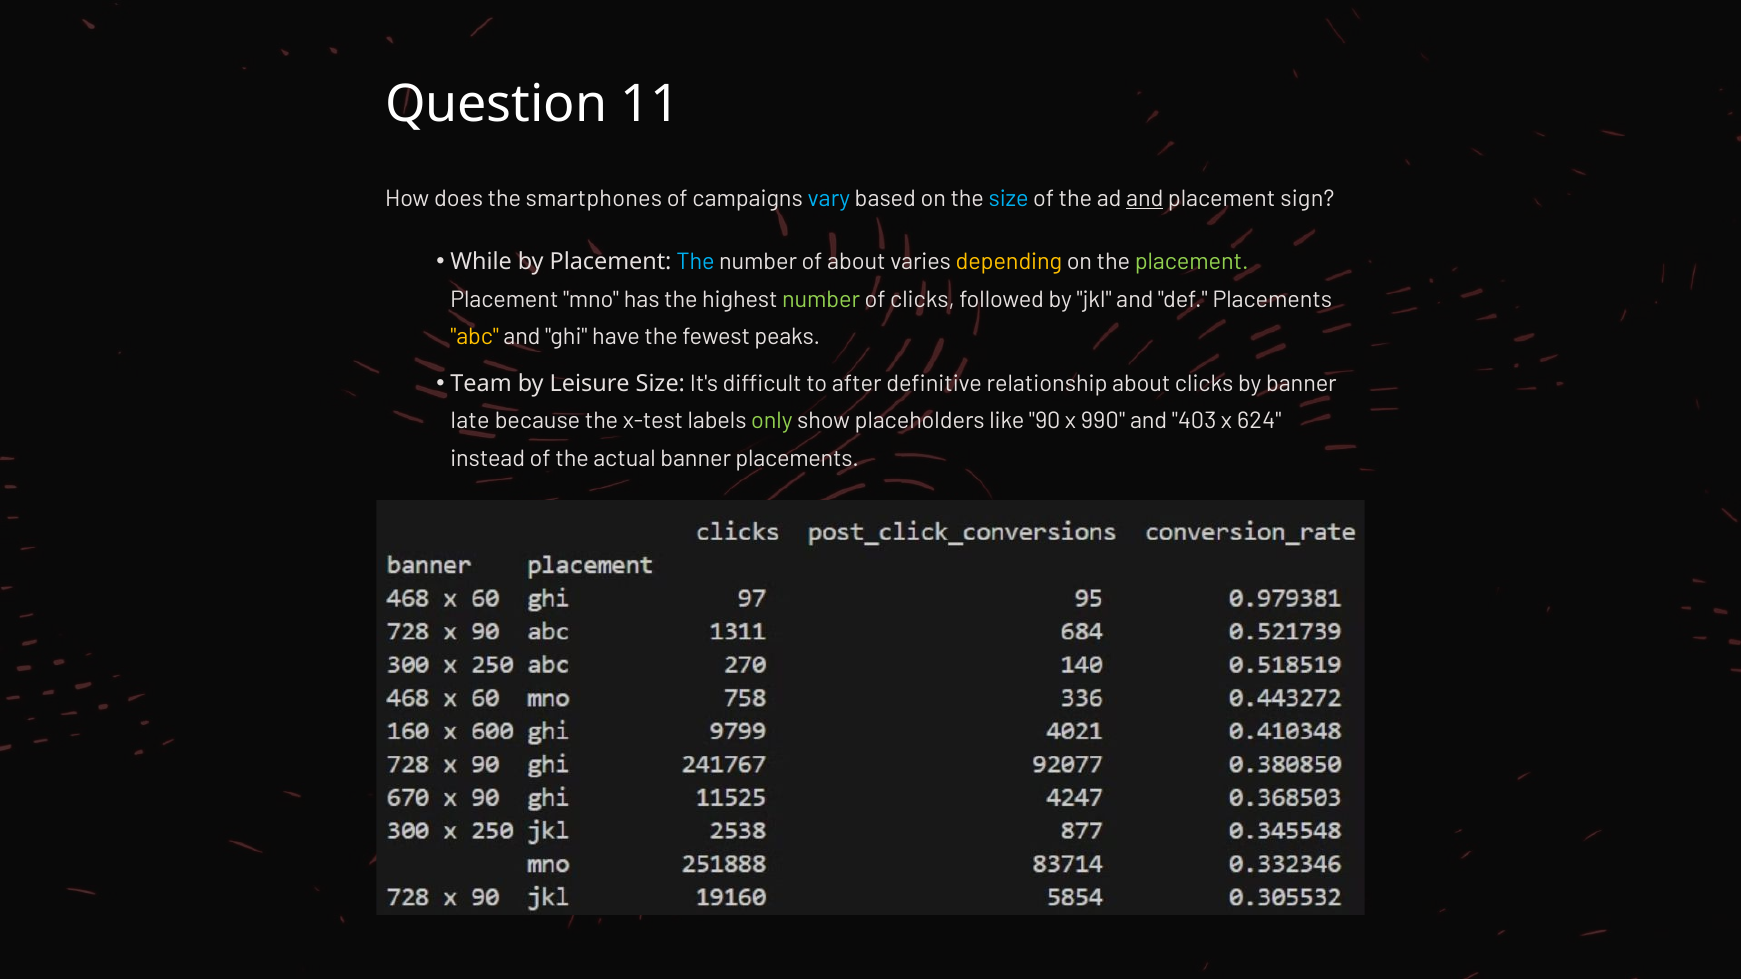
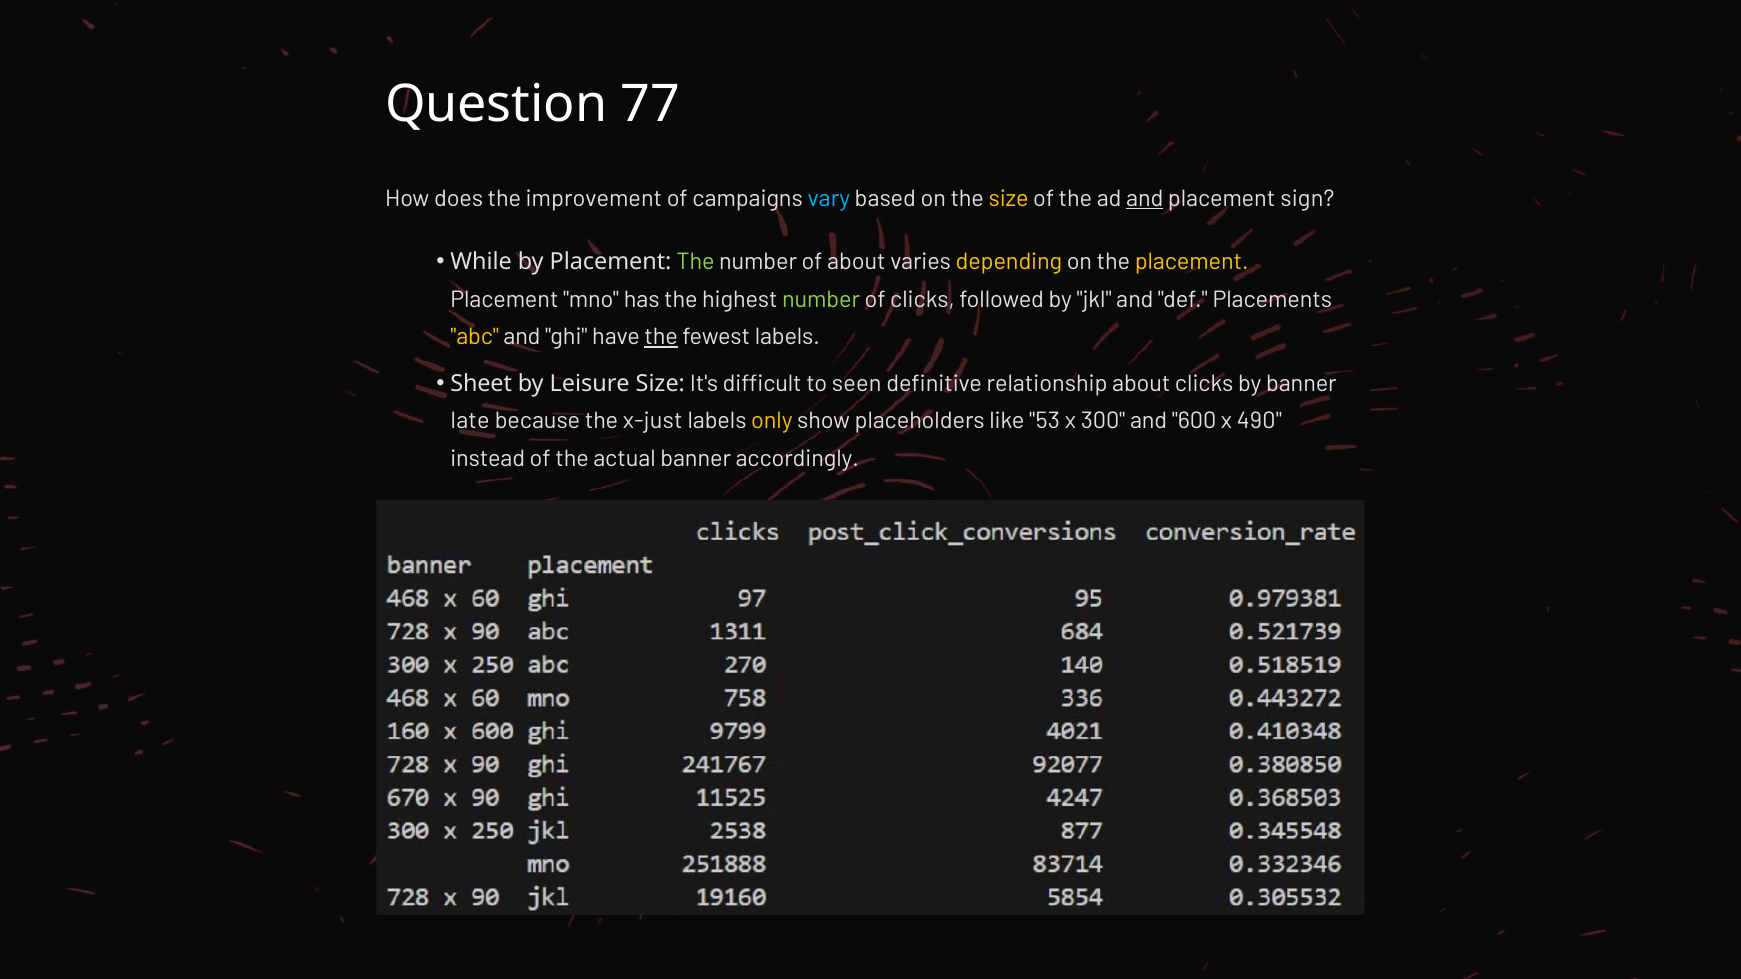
11: 11 -> 77 (651, 104)
smartphones: smartphones -> improvement (594, 198)
size colour: light blue -> yellow (1009, 198)
The colour: light blue -> light green (695, 262)
placement colour: light green -> yellow (1192, 262)
the underline: none -> present (661, 337)
fewest peaks: peaks -> labels (787, 337)
Team: Team -> Sheet (481, 384)
after: after -> seen (857, 384)
x-test: x-test -> x-just (653, 421)
only colour: light green -> yellow (772, 421)
90: 90 -> 53 (1045, 421)
990: 990 -> 300 (1103, 421)
403: 403 -> 600 (1194, 421)
624: 624 -> 490 (1259, 421)
banner placements: placements -> accordingly (797, 459)
